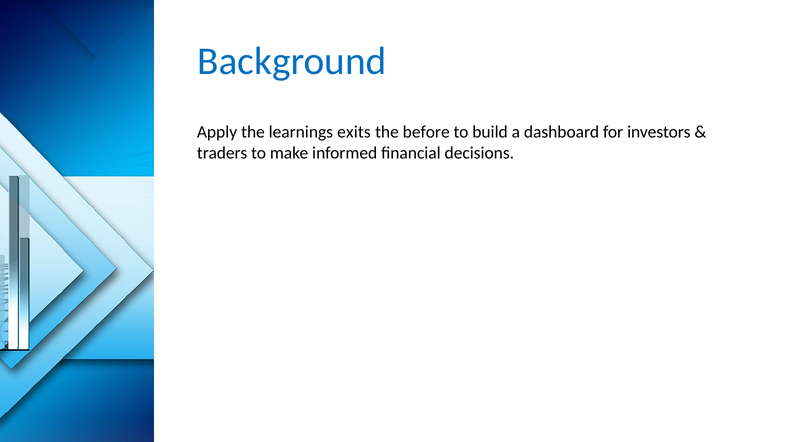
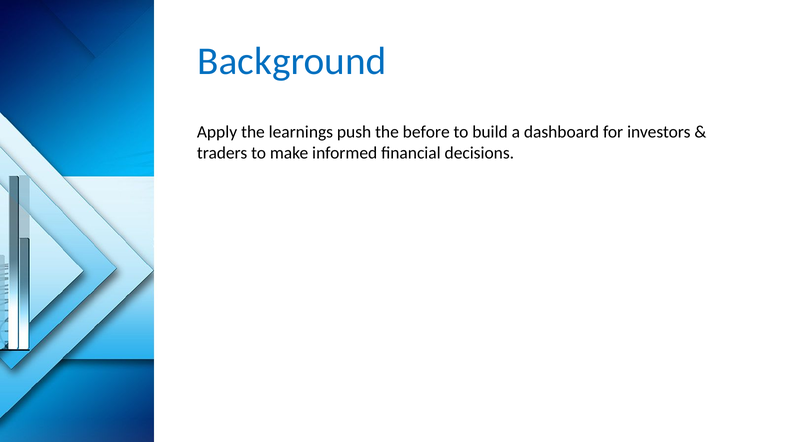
exits: exits -> push (354, 132)
